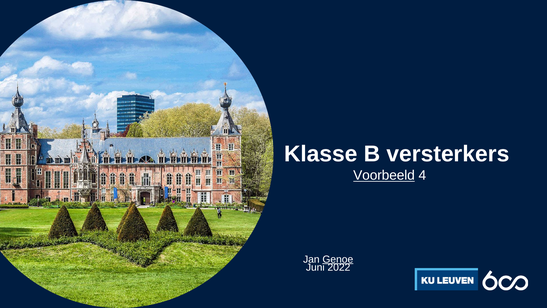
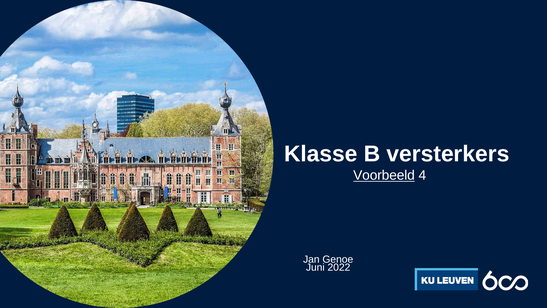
Genoe underline: present -> none (338, 259)
